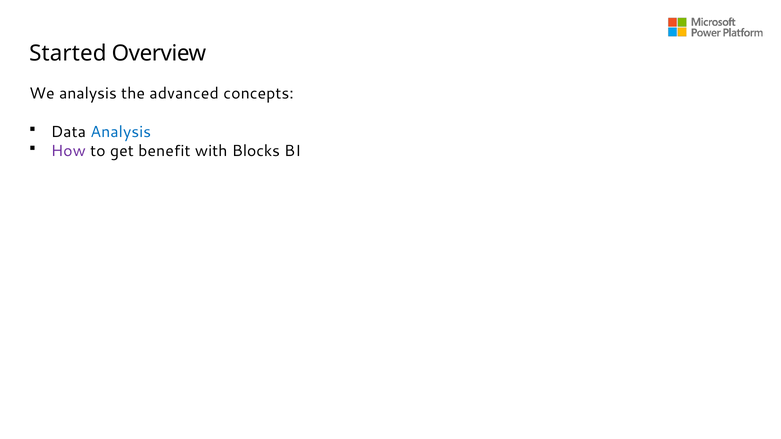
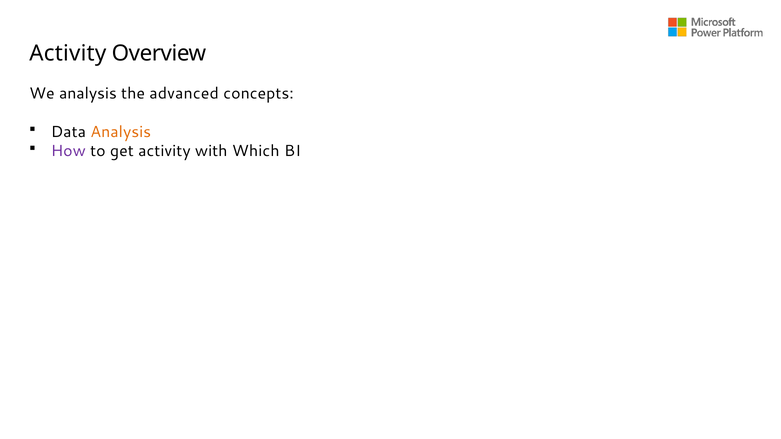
Started: Started -> Activity (68, 53)
Analysis colour: blue -> orange (121, 132)
get benefit: benefit -> activity (164, 151)
Blocks: Blocks -> Which (256, 151)
